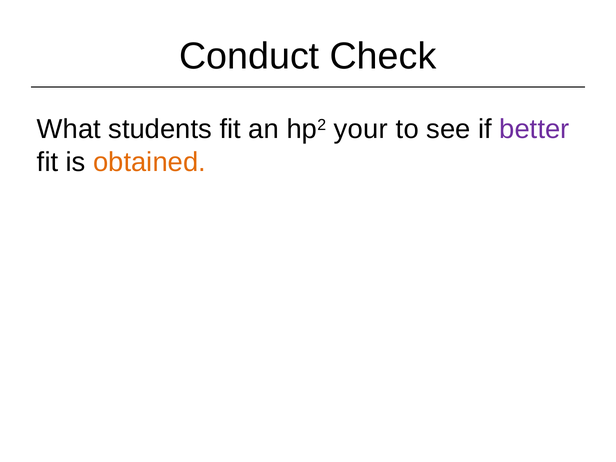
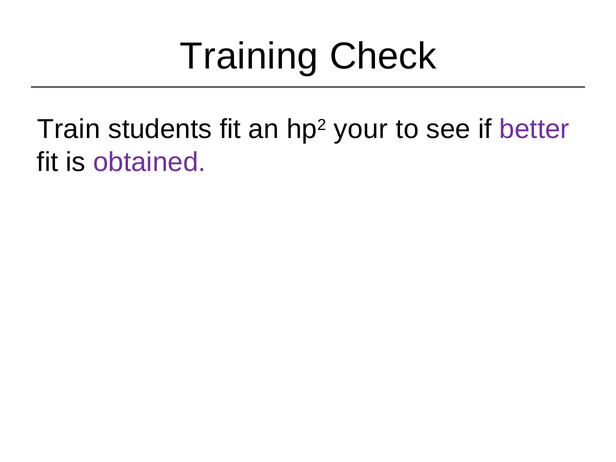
Conduct: Conduct -> Training (249, 57)
What: What -> Train (69, 129)
obtained colour: orange -> purple (150, 162)
